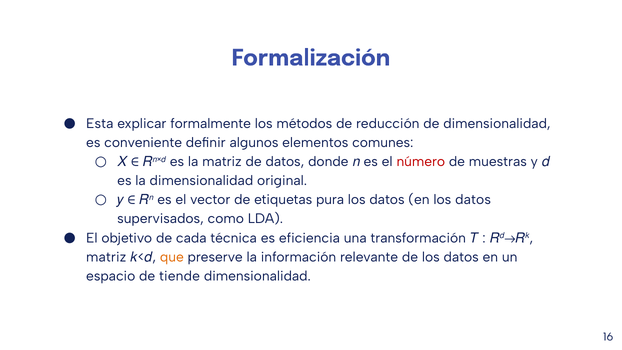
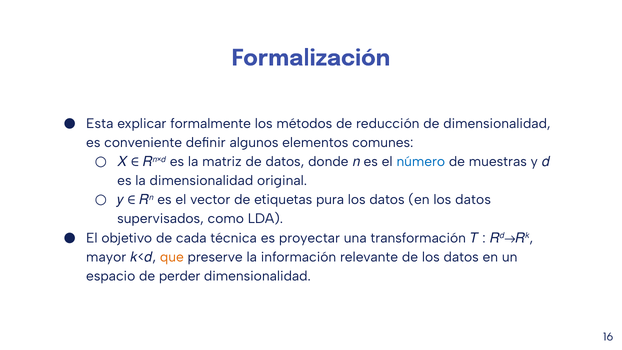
número colour: red -> blue (421, 162)
eficiencia: eficiencia -> proyectar (309, 238)
matriz: matriz -> mayor (106, 257)
tiende: tiende -> perder (180, 276)
